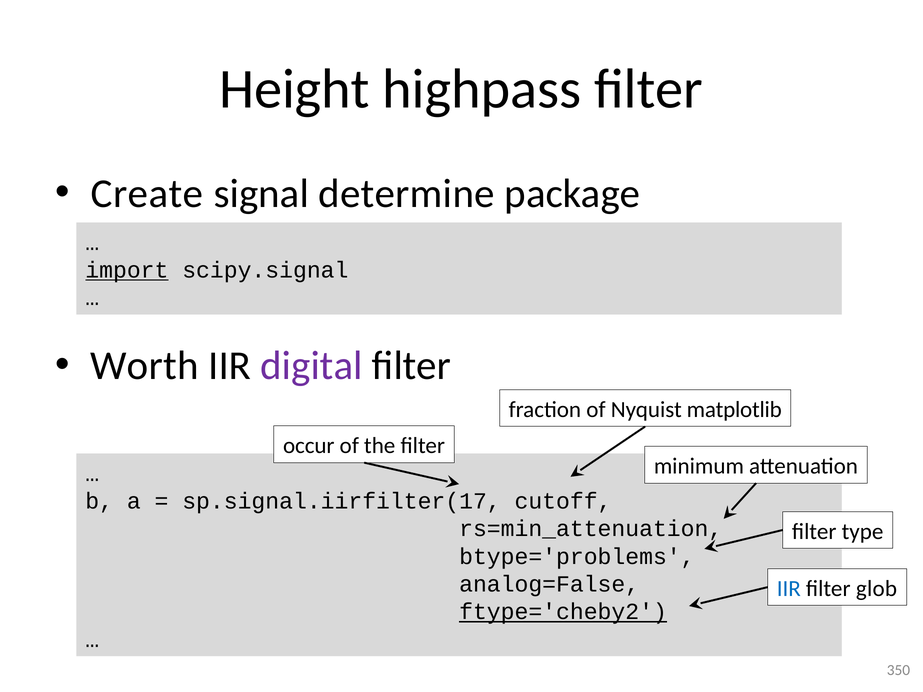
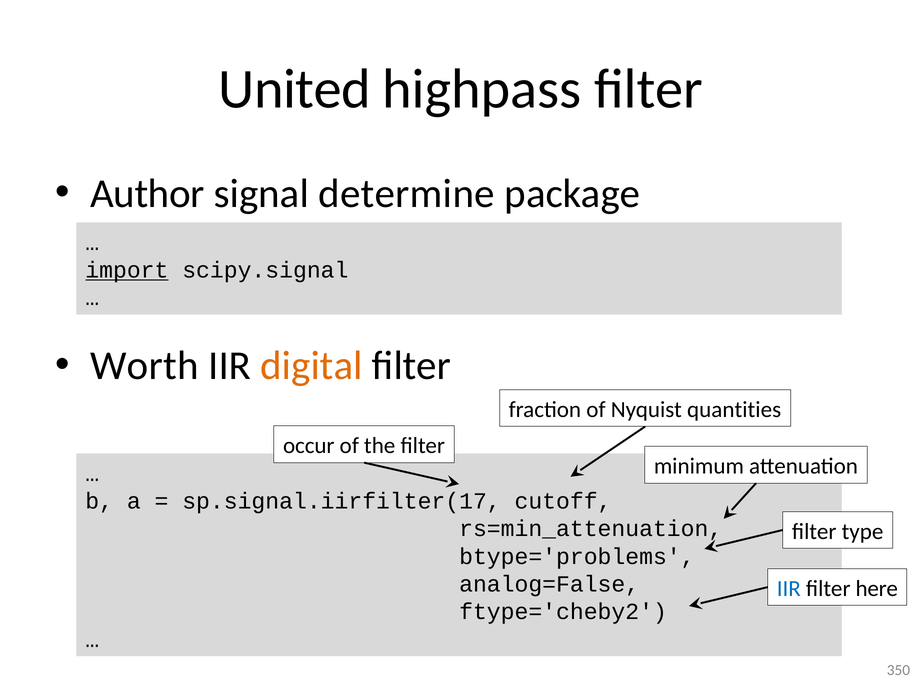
Height: Height -> United (295, 89)
Create: Create -> Author (147, 194)
digital colour: purple -> orange (311, 366)
matplotlib: matplotlib -> quantities (734, 410)
glob: glob -> here (877, 589)
ftype='cheby2 underline: present -> none (563, 612)
